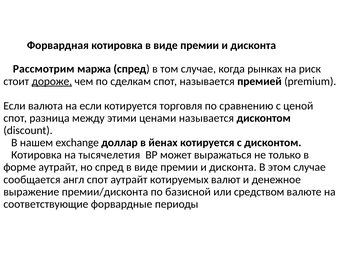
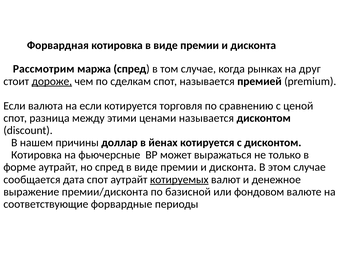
риск: риск -> друг (310, 69)
exchange: exchange -> причины (77, 143)
тысячелетия: тысячелетия -> фьючерсные (109, 155)
англ: англ -> дата (74, 180)
котируемых underline: none -> present (179, 180)
средством: средством -> фондовом (259, 192)
